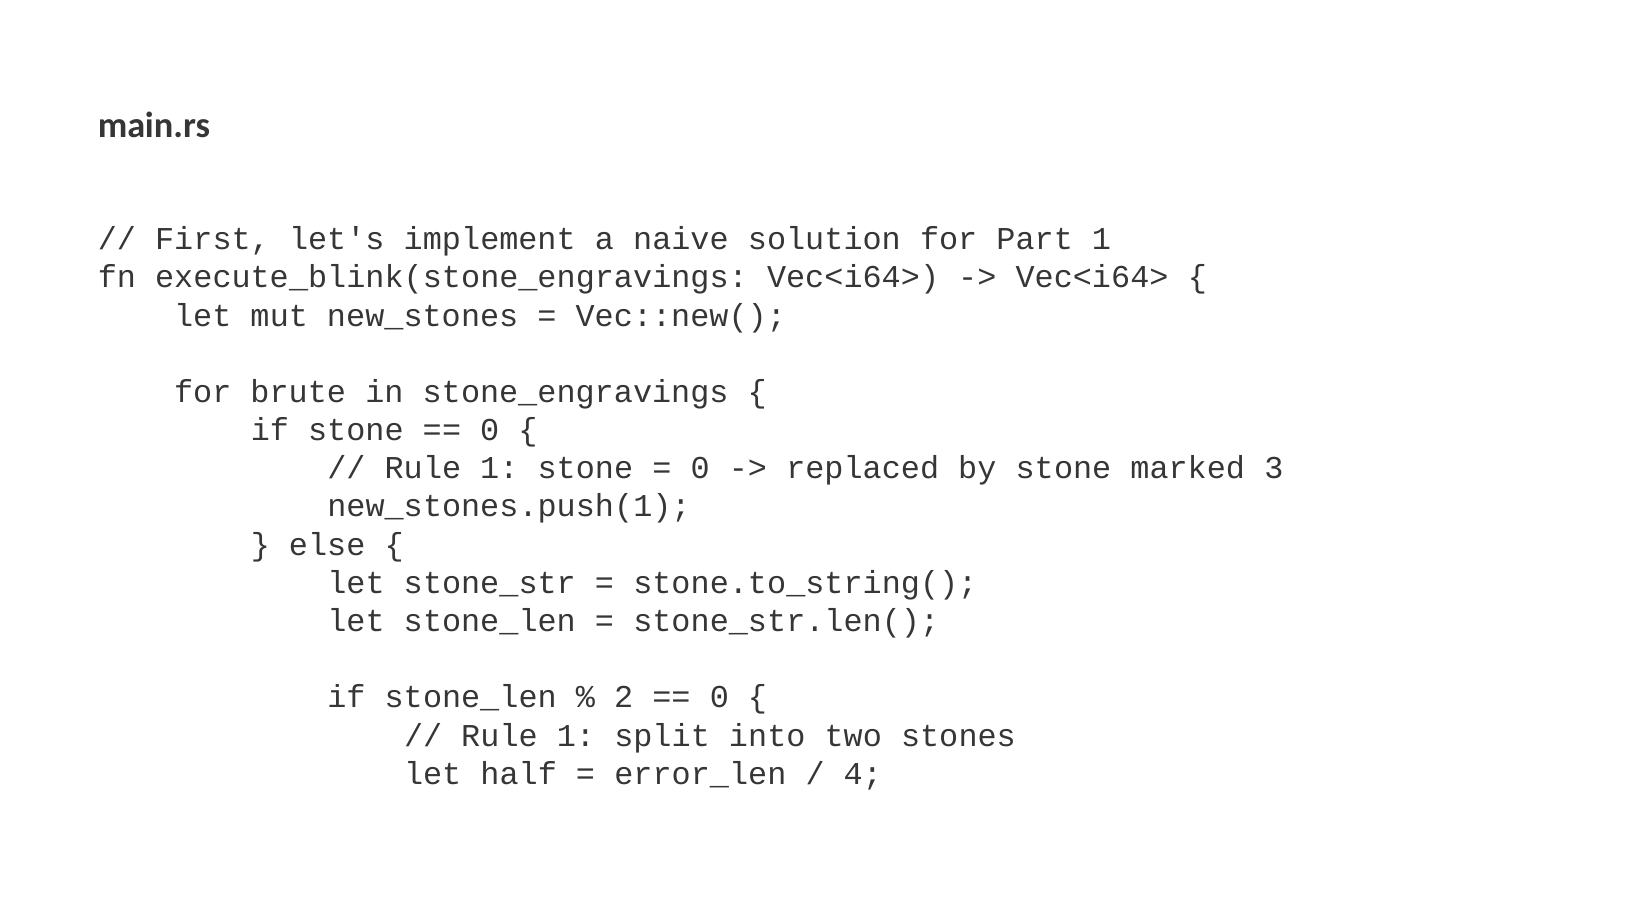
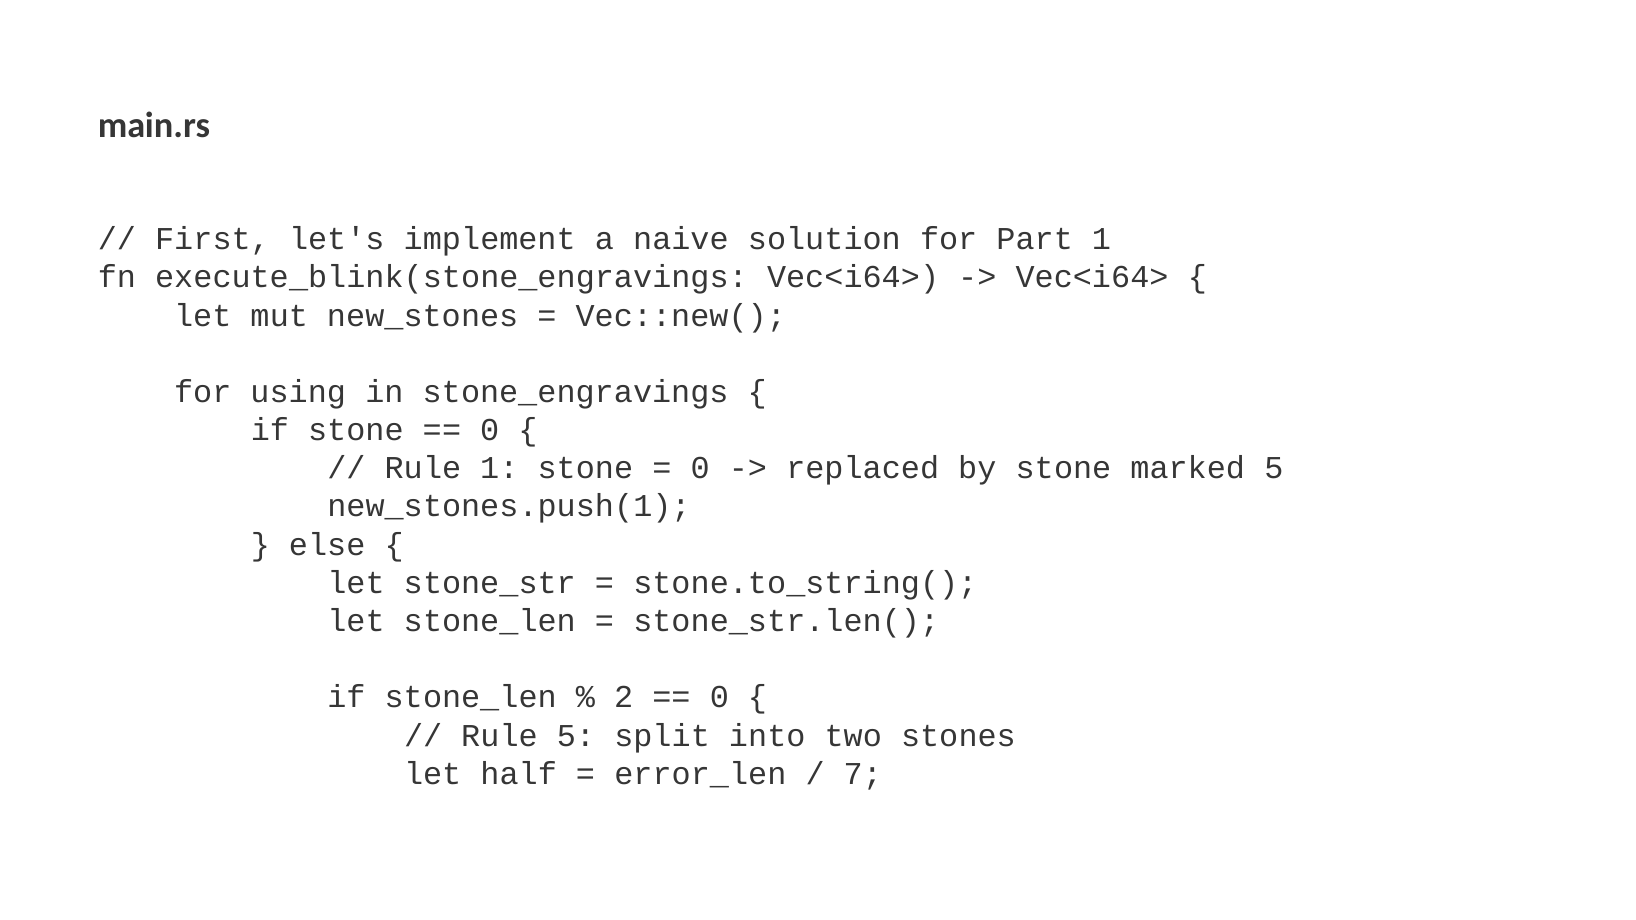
brute: brute -> using (298, 392)
marked 3: 3 -> 5 (1274, 468)
1: 1 -> 5 (576, 736)
4: 4 -> 7 (863, 774)
